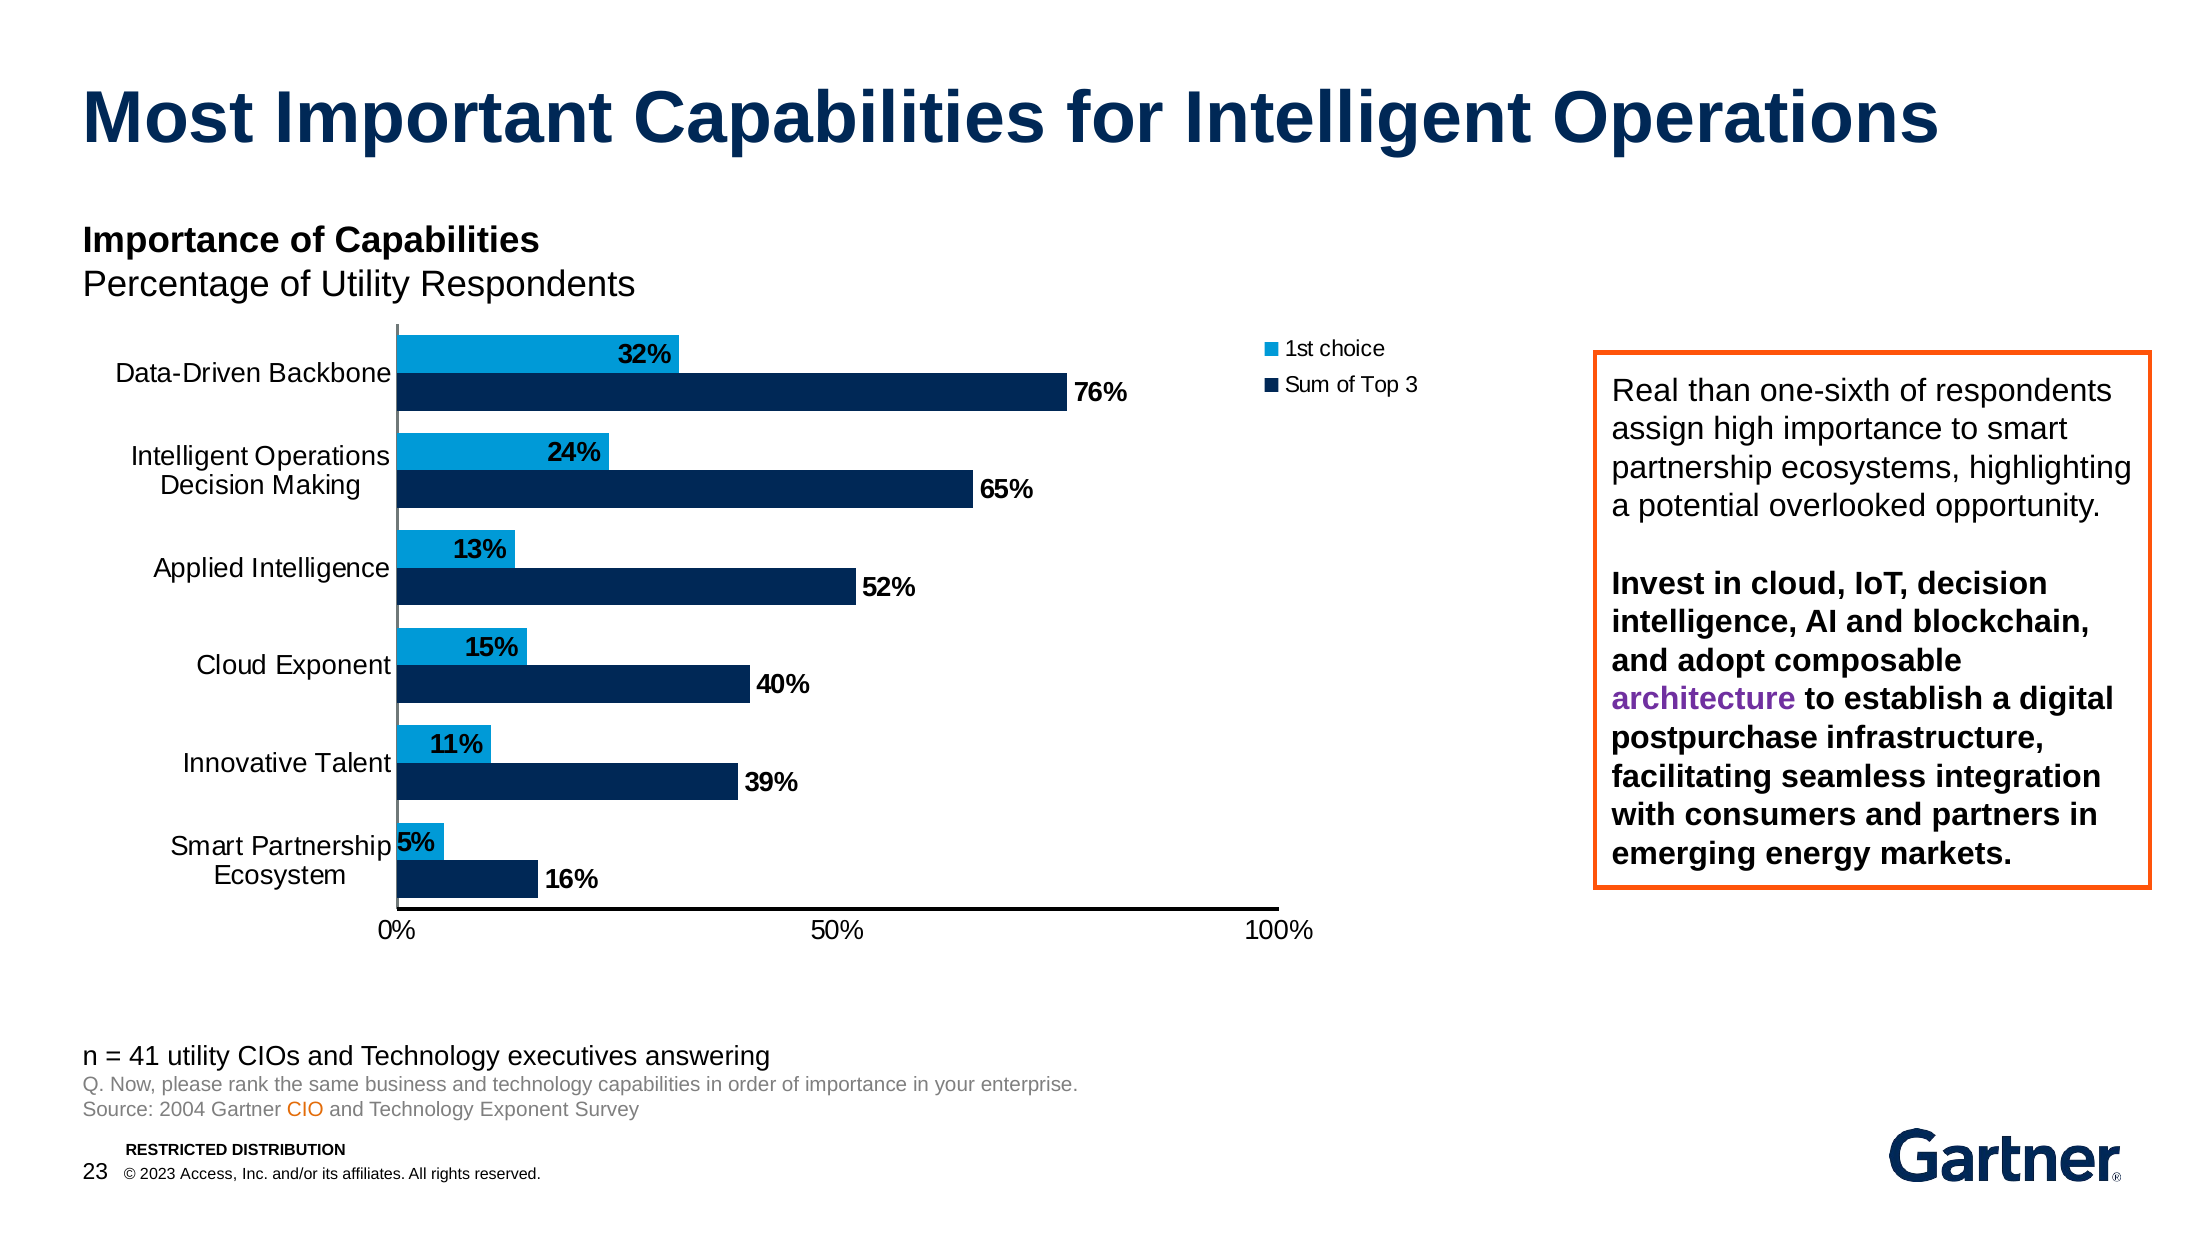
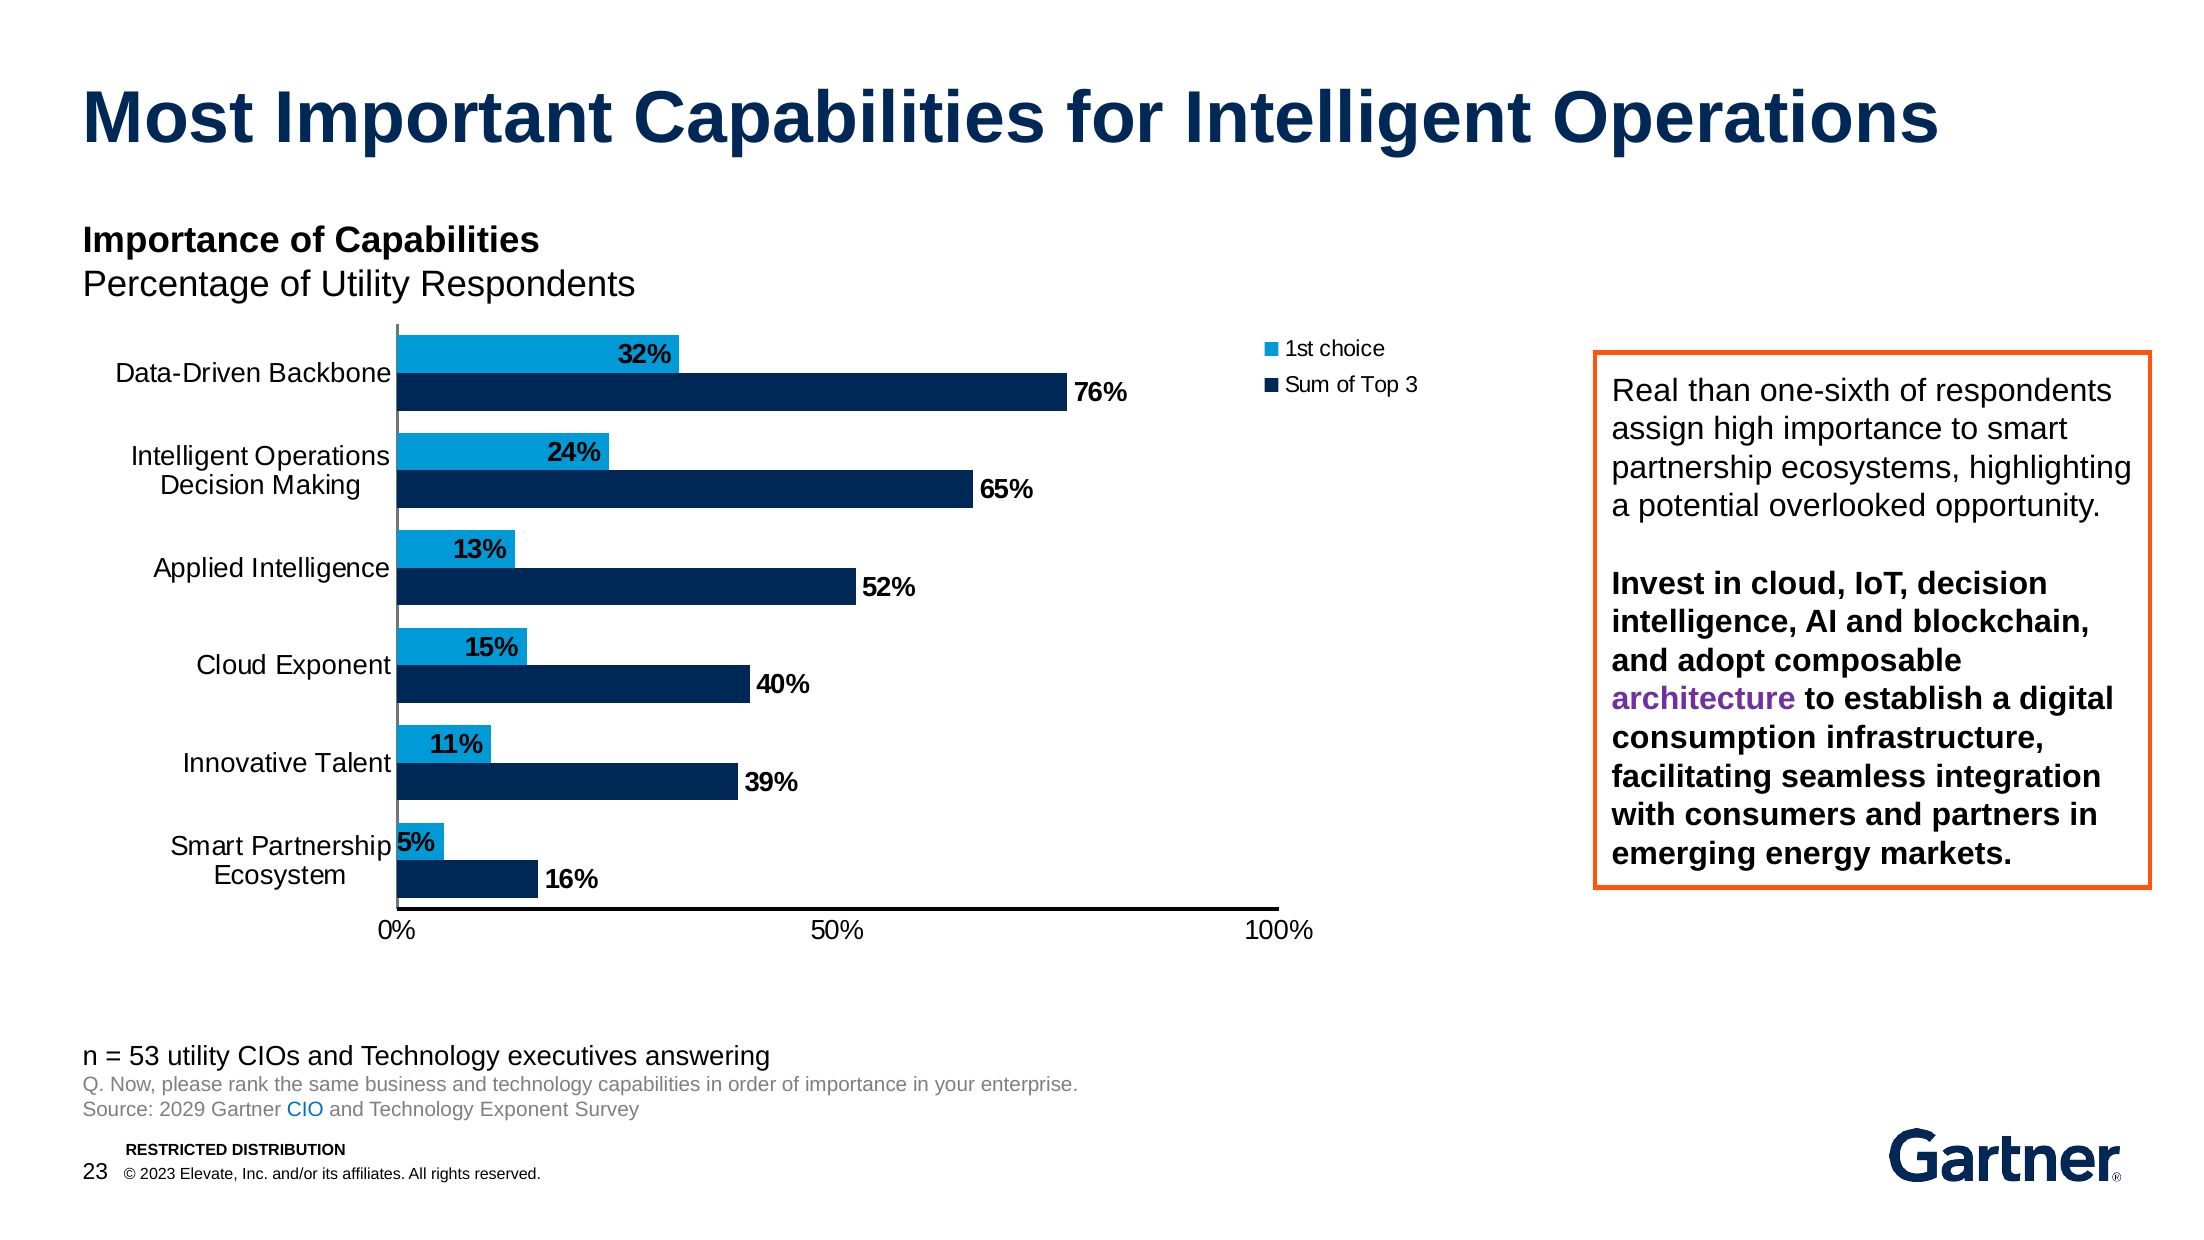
postpurchase: postpurchase -> consumption (1714, 738)
41: 41 -> 53 (144, 1056)
2004: 2004 -> 2029 (182, 1109)
CIO colour: orange -> blue (305, 1109)
Access: Access -> Elevate (209, 1174)
